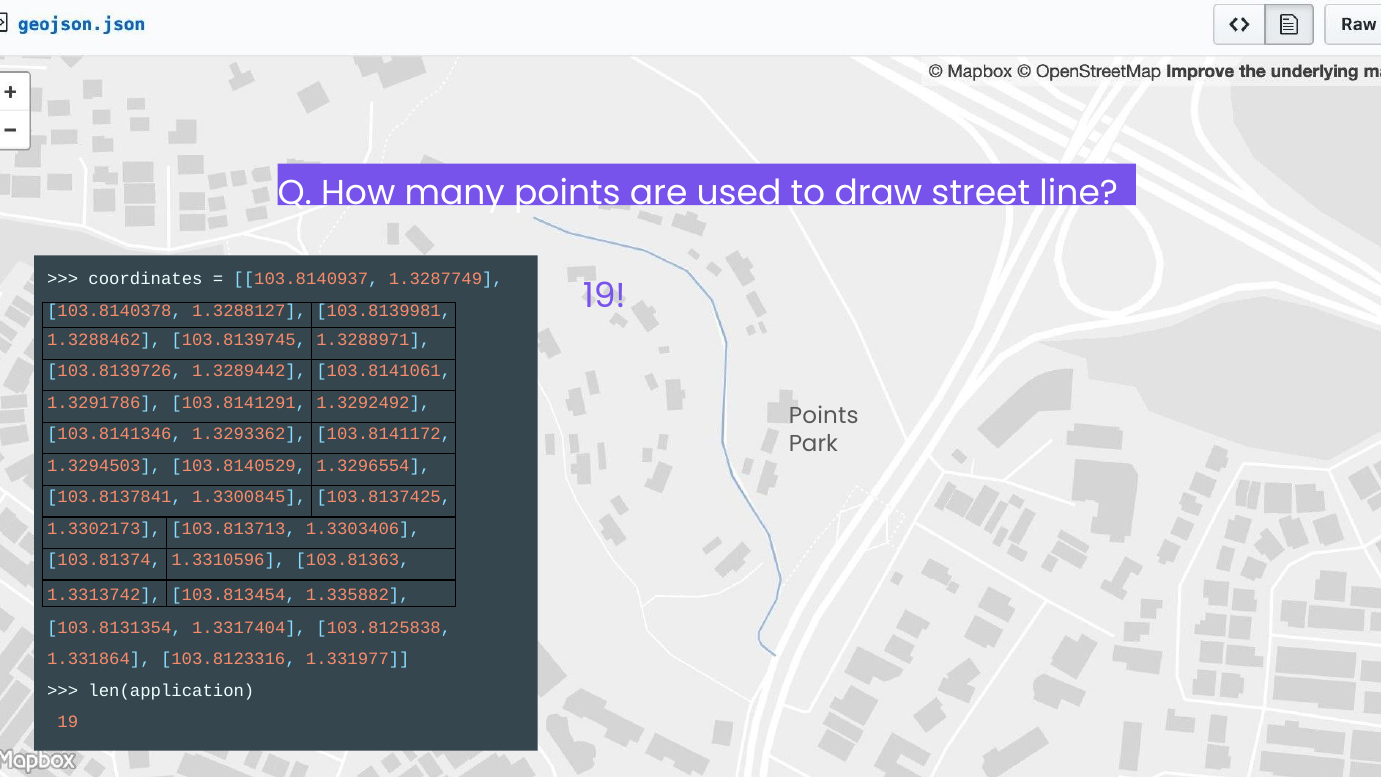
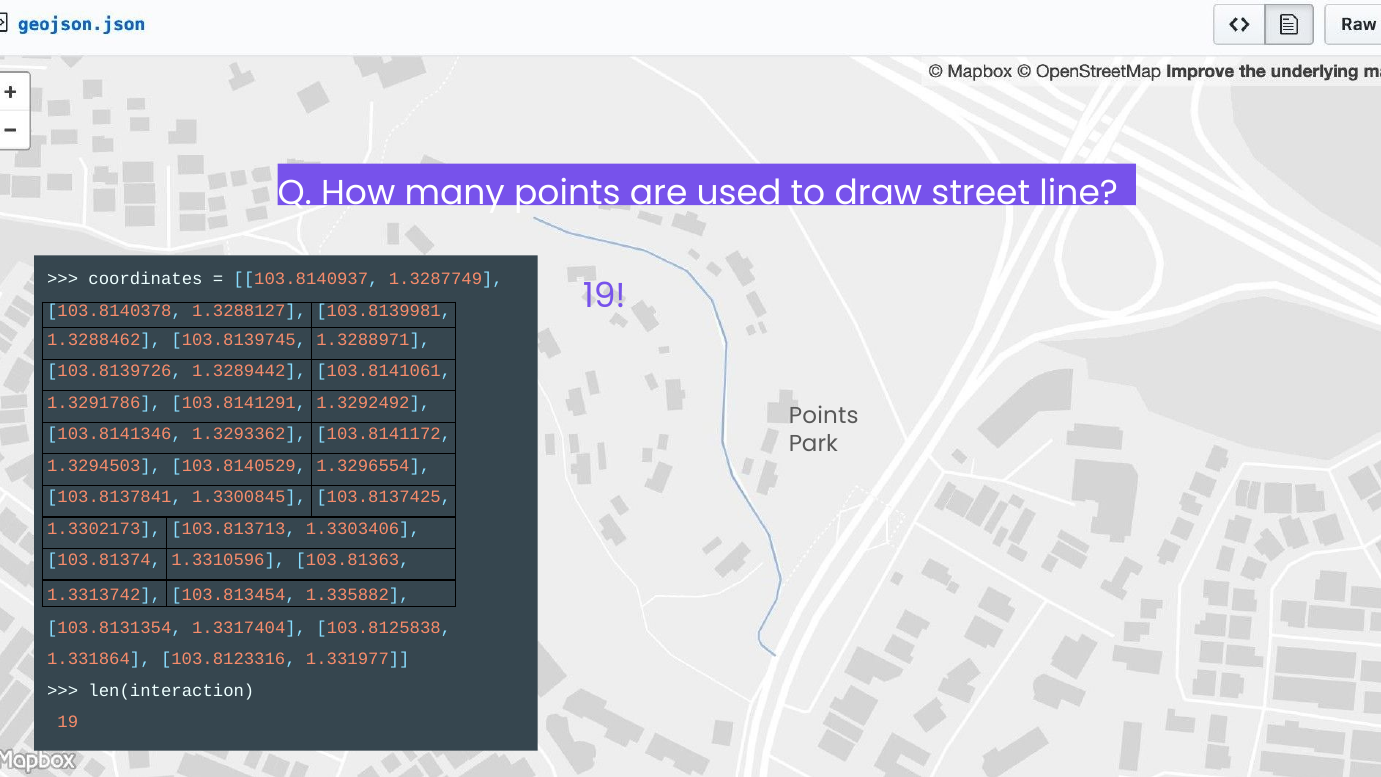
len(application: len(application -> len(interaction (171, 690)
